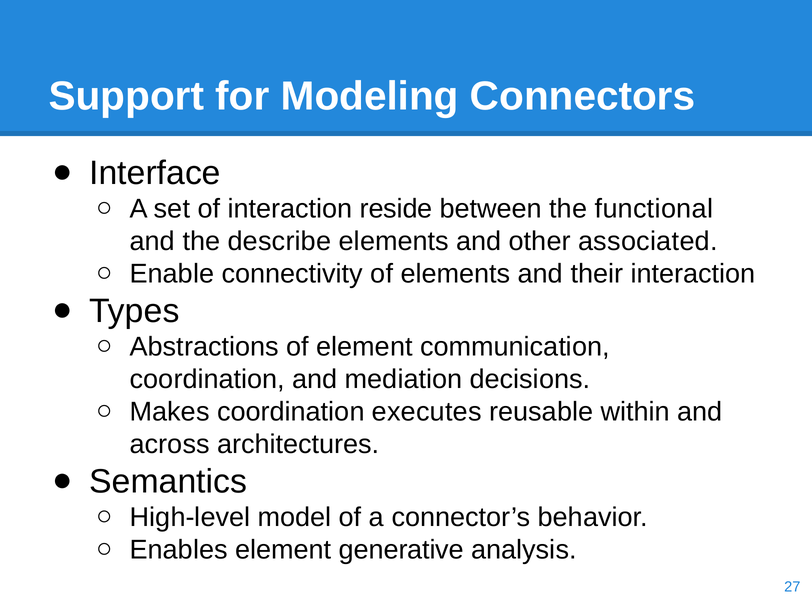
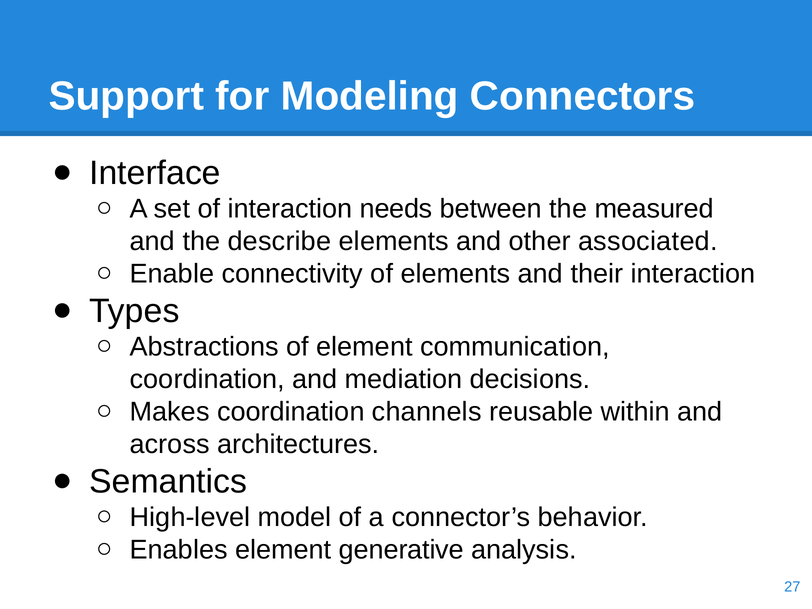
reside: reside -> needs (396, 209)
functional: functional -> measured (654, 209)
executes: executes -> channels (427, 412)
